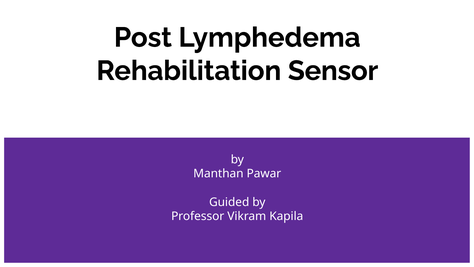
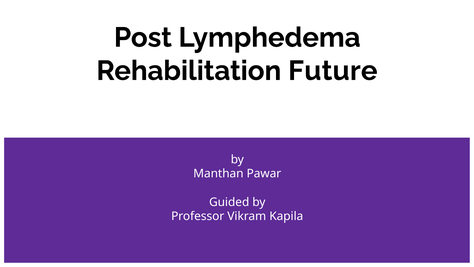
Sensor: Sensor -> Future (333, 71)
